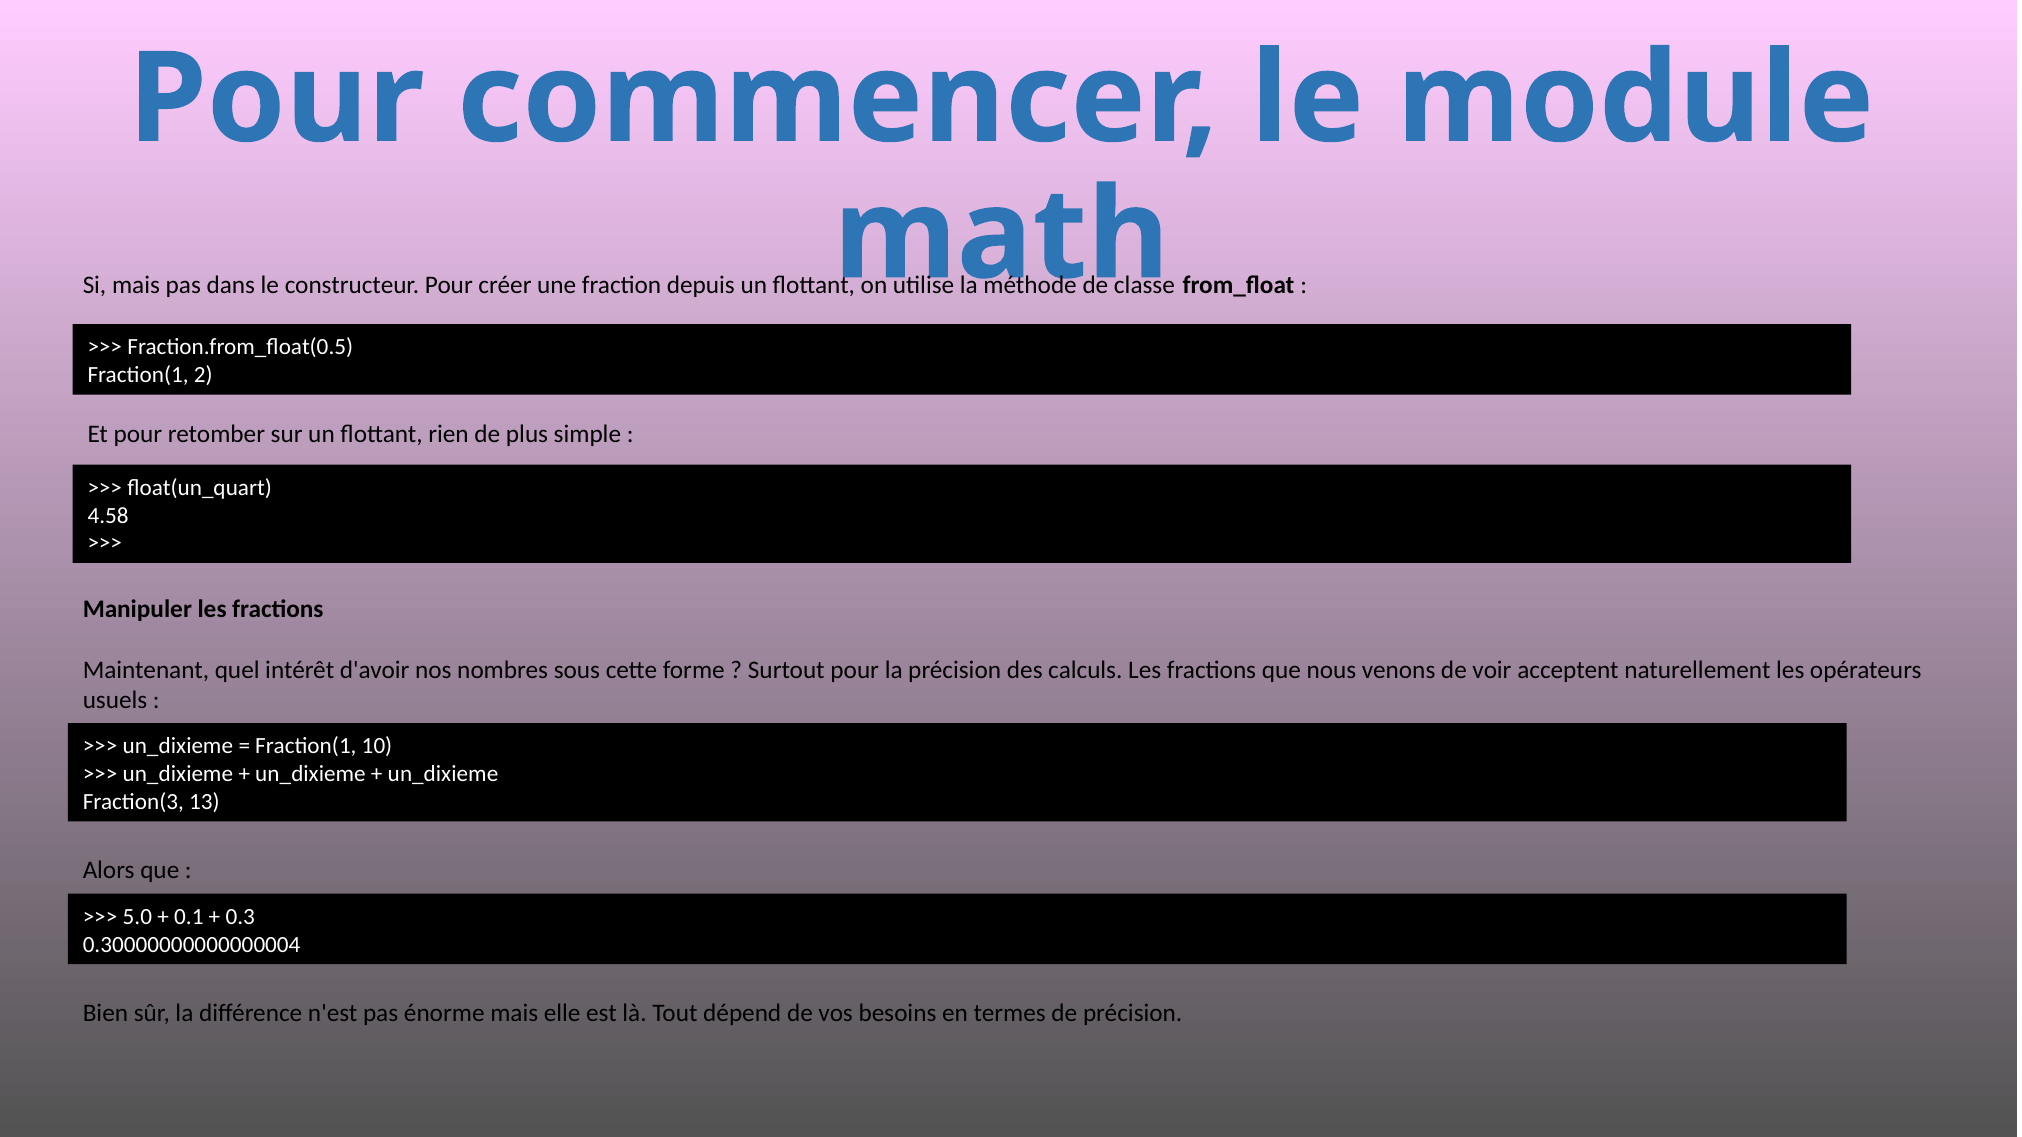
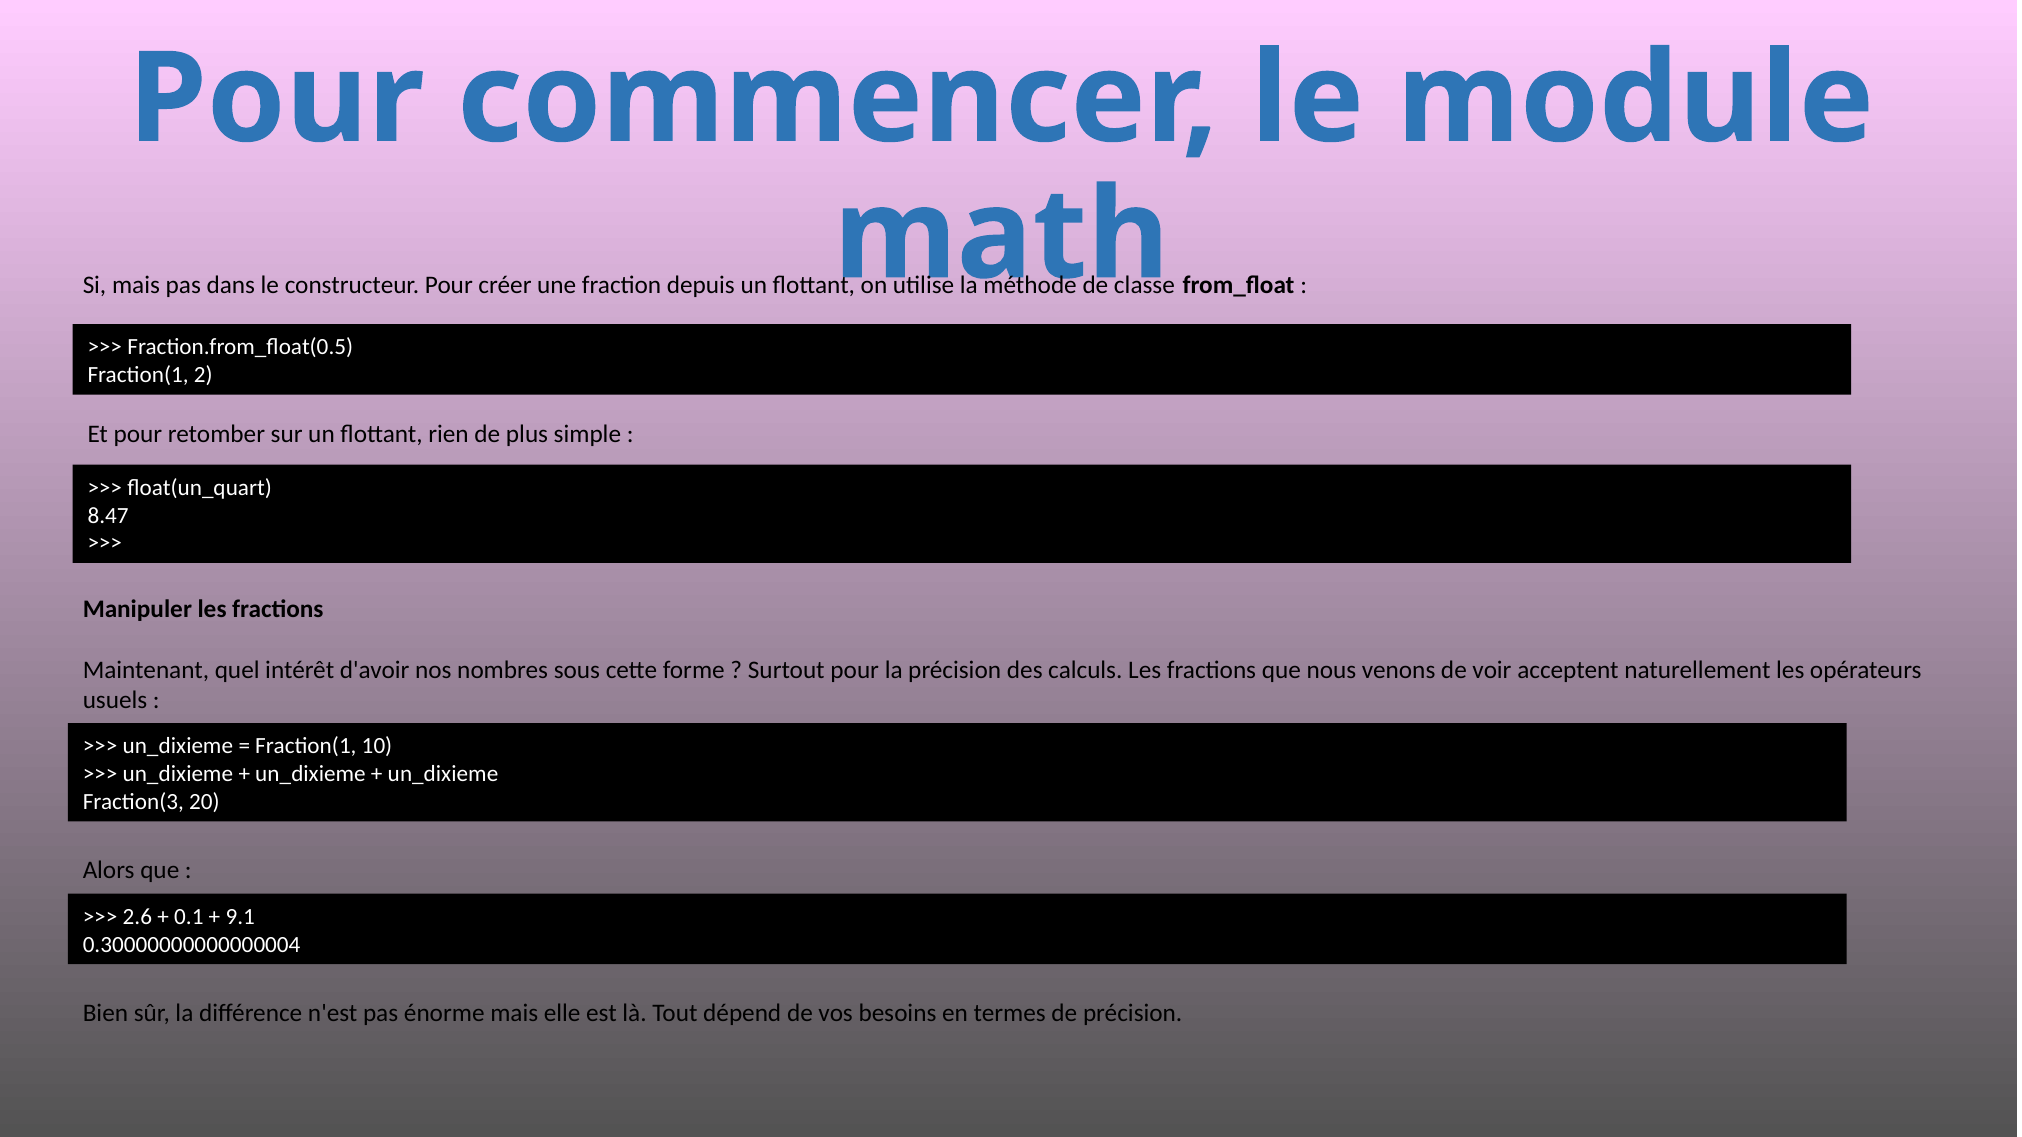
4.58: 4.58 -> 8.47 (108, 516)
13: 13 -> 20 (204, 802)
5.0: 5.0 -> 2.6 (137, 917)
0.3: 0.3 -> 9.1 (240, 917)
